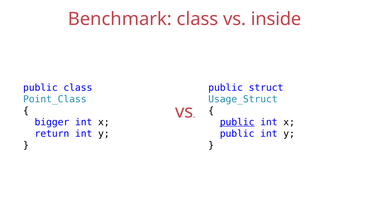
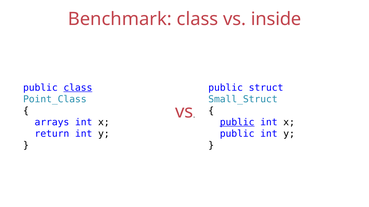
class underline: none -> present (78, 88)
Usage_Struct: Usage_Struct -> Small_Struct (243, 99)
bigger: bigger -> arrays (52, 122)
